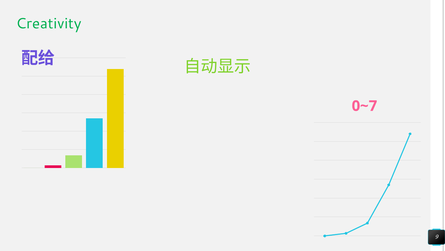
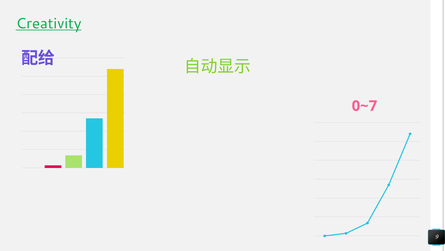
Creativity underline: none -> present (49, 24)
